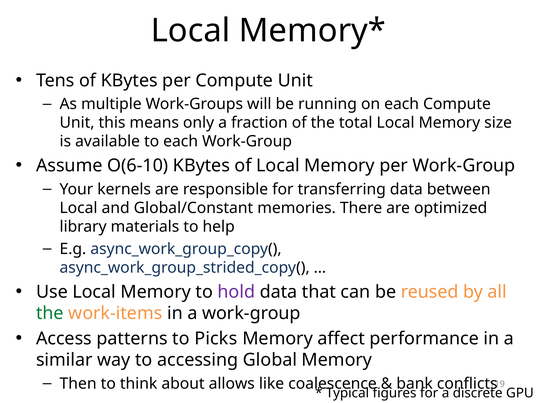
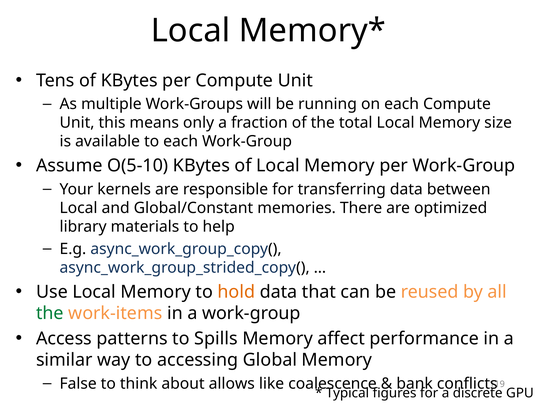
O(6-10: O(6-10 -> O(5-10 (138, 166)
hold colour: purple -> orange (236, 292)
Picks: Picks -> Spills (216, 338)
Then: Then -> False (78, 383)
